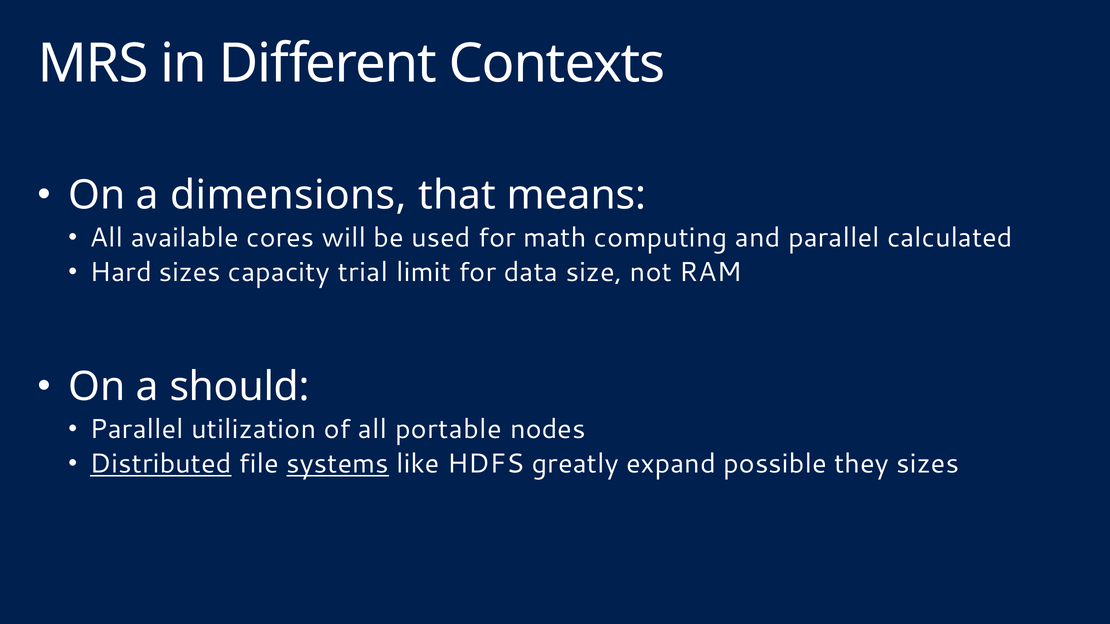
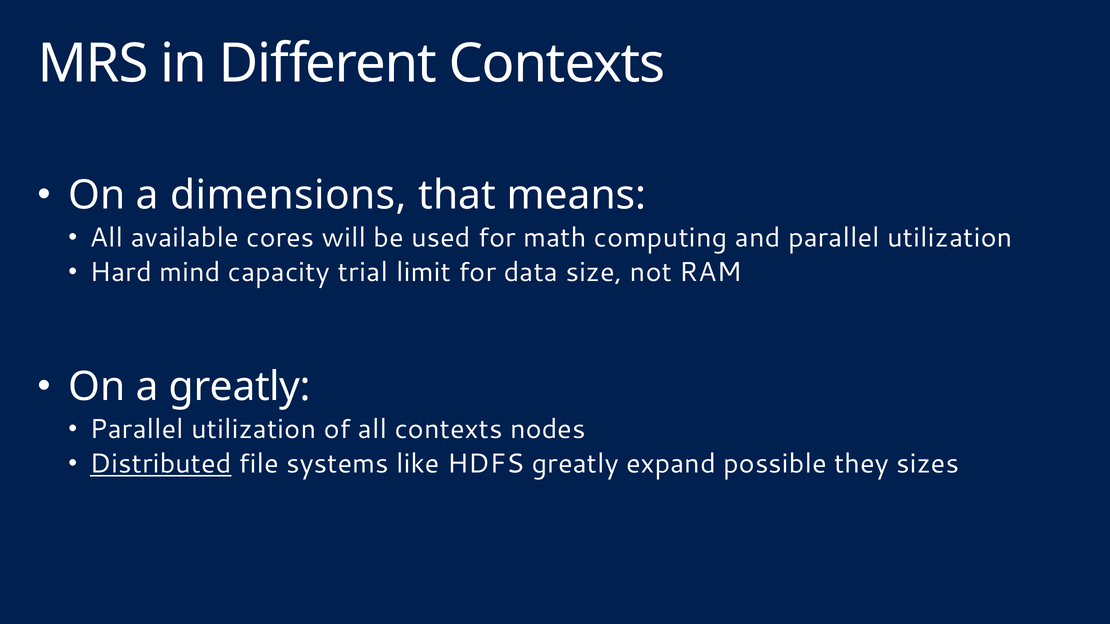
and parallel calculated: calculated -> utilization (950, 238)
Hard sizes: sizes -> mind (190, 273)
a should: should -> greatly (240, 387)
all portable: portable -> contexts (449, 429)
systems underline: present -> none (338, 464)
